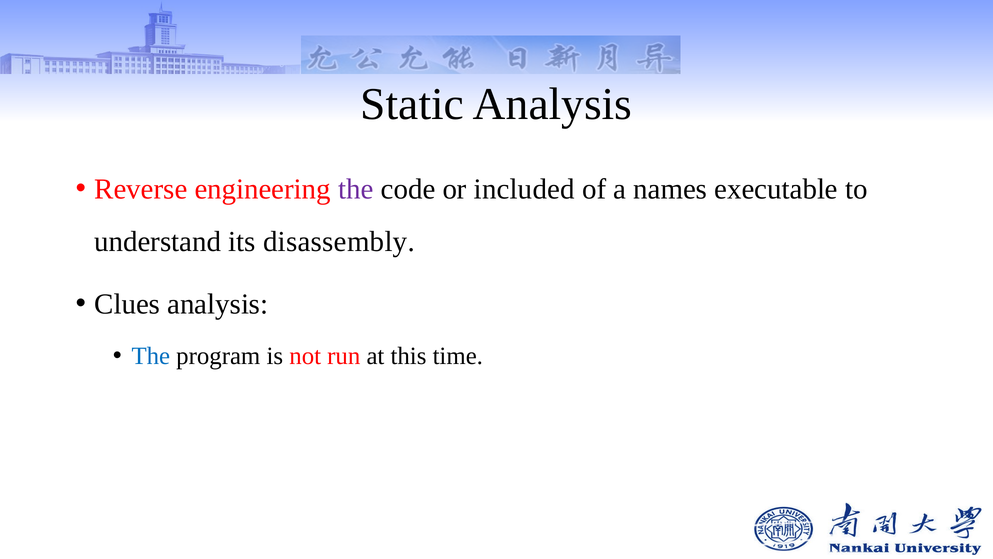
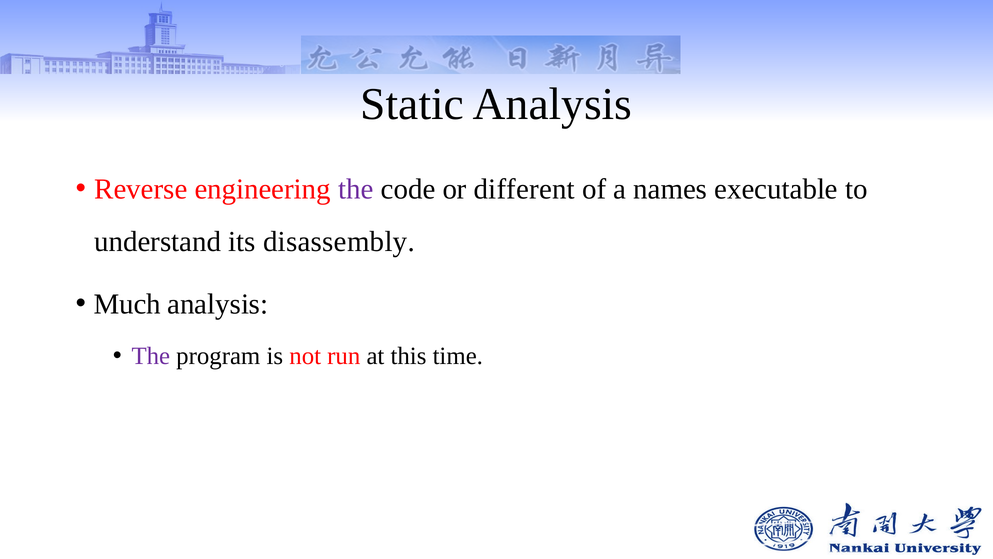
included: included -> different (524, 189)
Clues: Clues -> Much (127, 304)
The colour: blue -> purple (151, 356)
